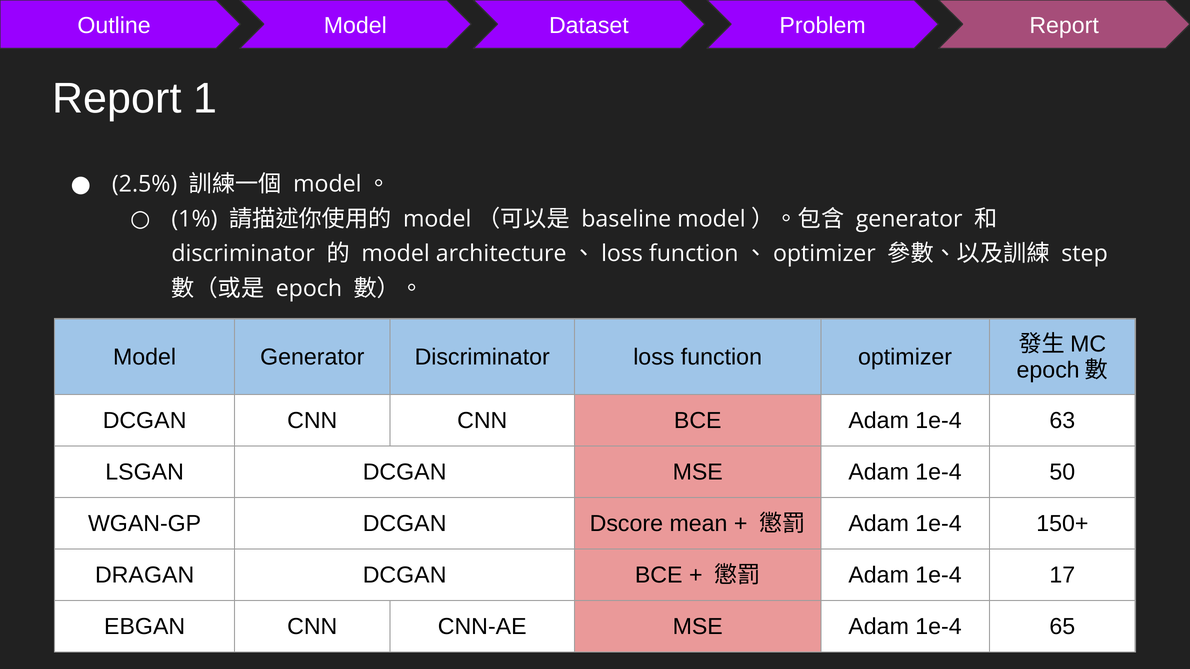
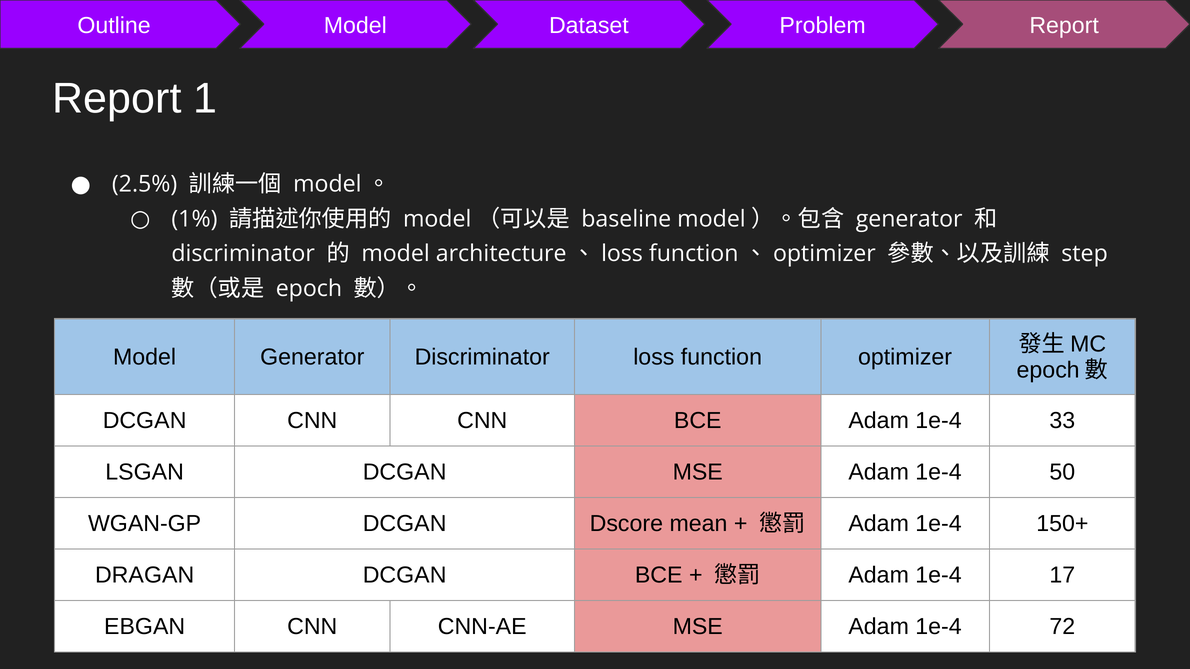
63: 63 -> 33 (1062, 421)
65: 65 -> 72 (1062, 627)
